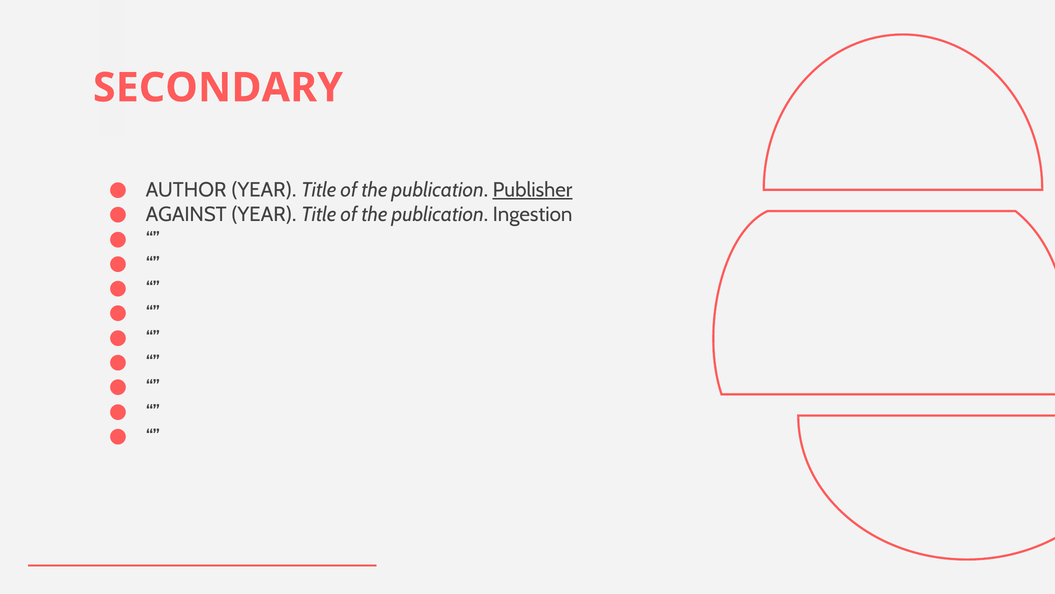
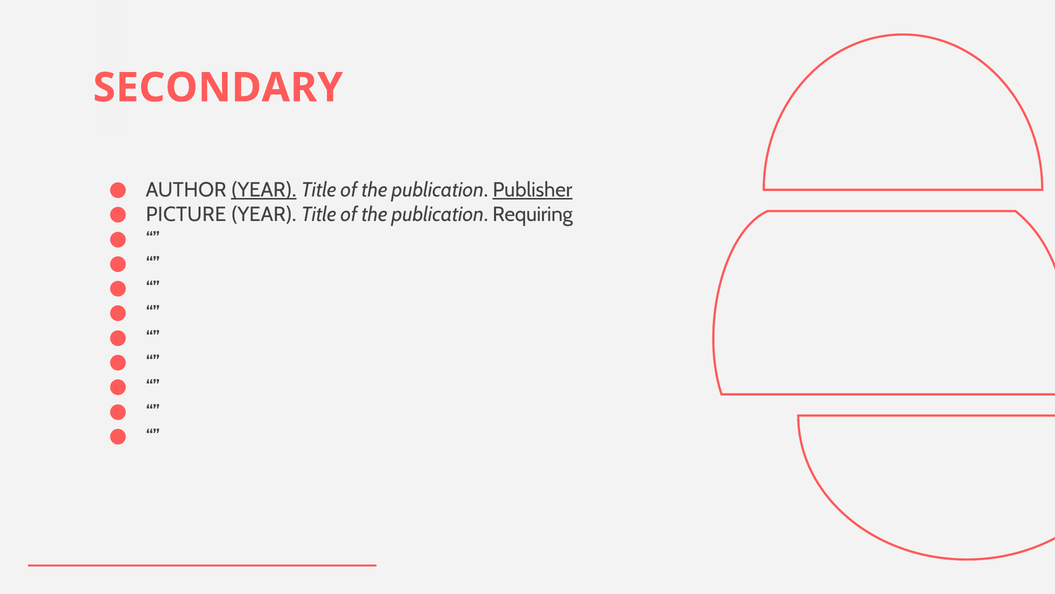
YEAR underline: none -> present (264, 190)
AGAINST: AGAINST -> PICTURE (186, 214)
Ingestion: Ingestion -> Requiring (533, 214)
